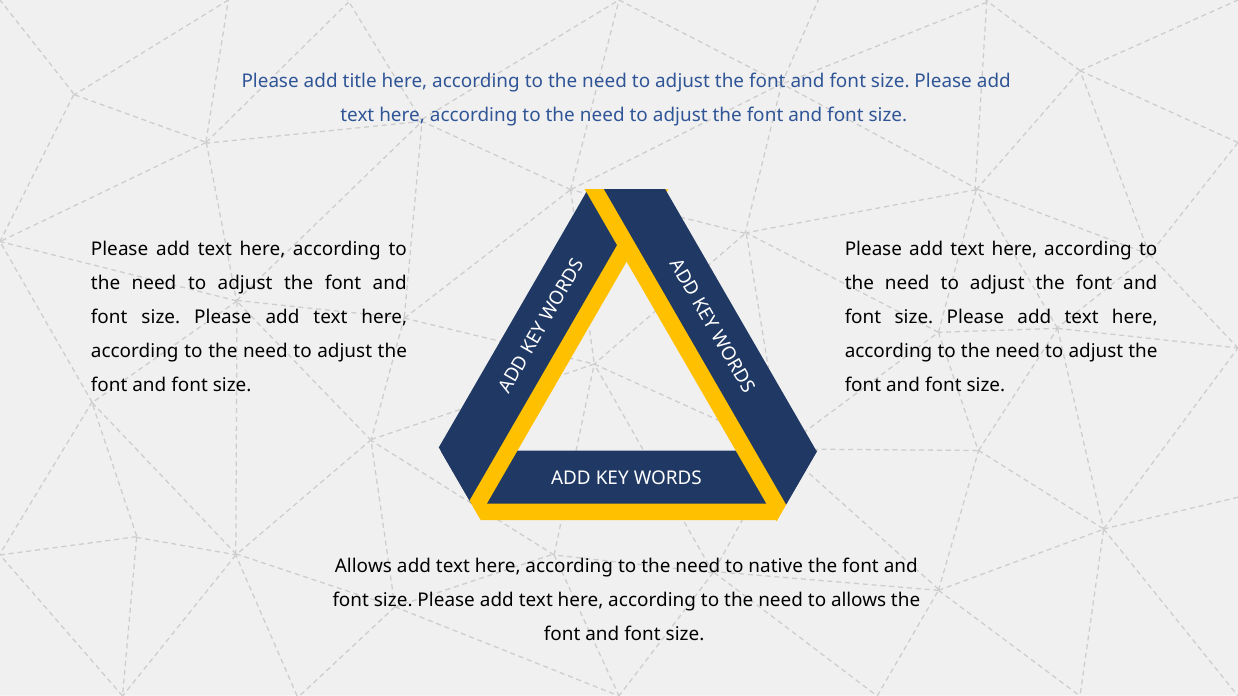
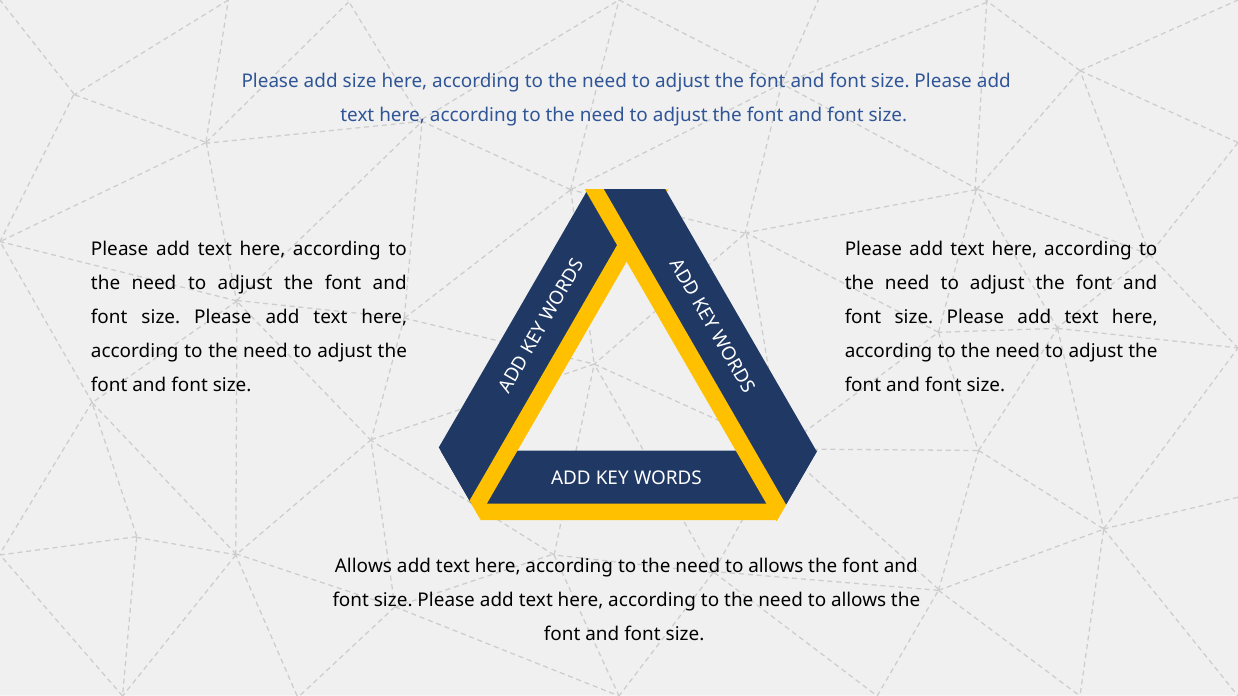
add title: title -> size (360, 81)
native: native -> allows (776, 566)
